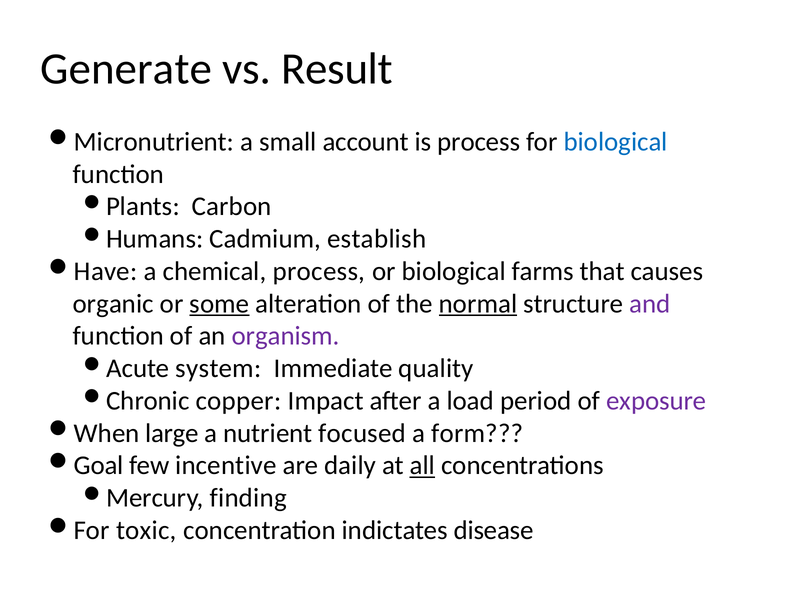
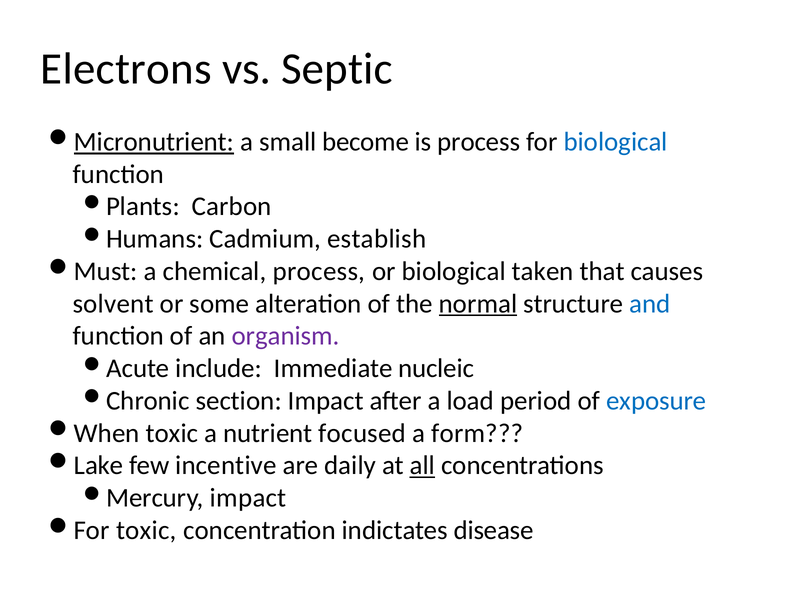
Generate: Generate -> Electrons (126, 69)
Result: Result -> Septic (337, 69)
Micronutrient underline: none -> present (154, 142)
account: account -> become (366, 142)
Have: Have -> Must (106, 271)
farms: farms -> taken (543, 271)
organic: organic -> solvent (113, 304)
some underline: present -> none (219, 304)
and colour: purple -> blue (650, 304)
system: system -> include (219, 368)
quality: quality -> nucleic (436, 368)
copper: copper -> section (239, 401)
exposure colour: purple -> blue (656, 401)
When large: large -> toxic (172, 433)
Goal: Goal -> Lake (99, 465)
finding: finding -> impact (248, 498)
